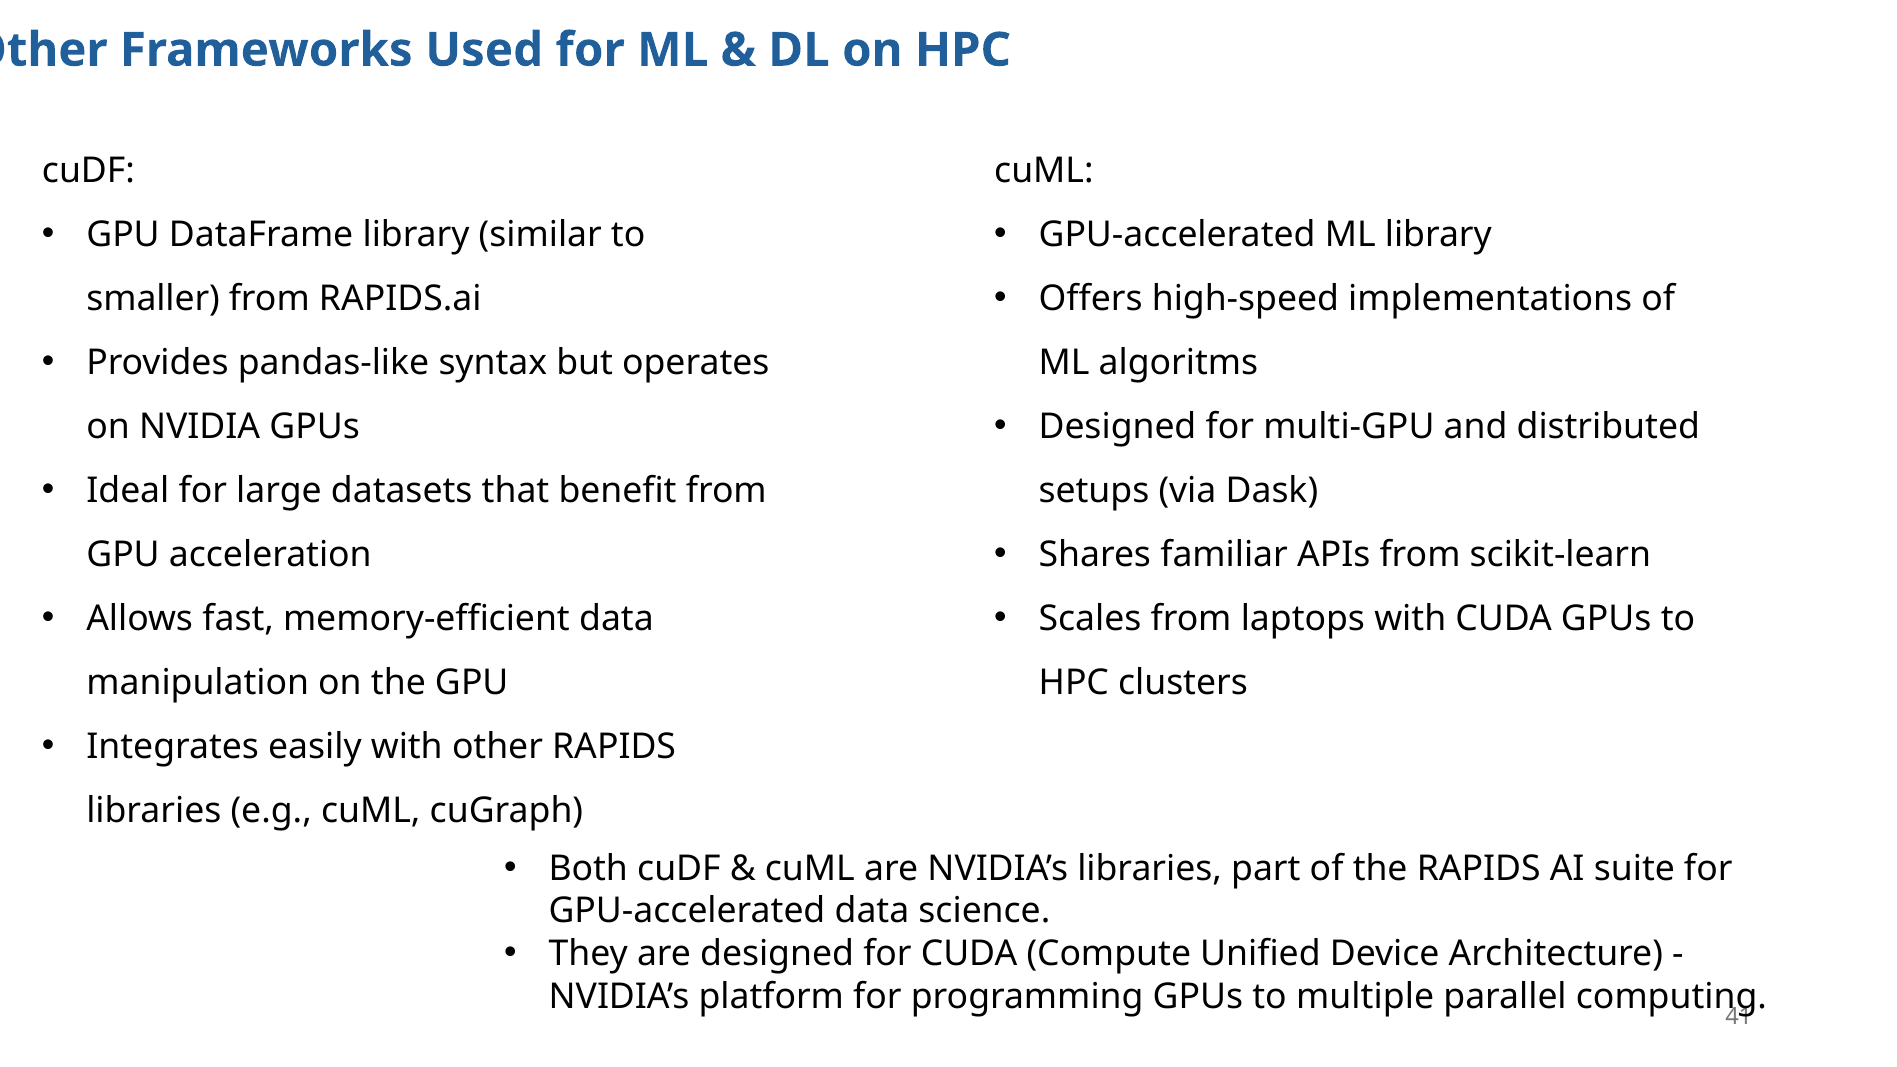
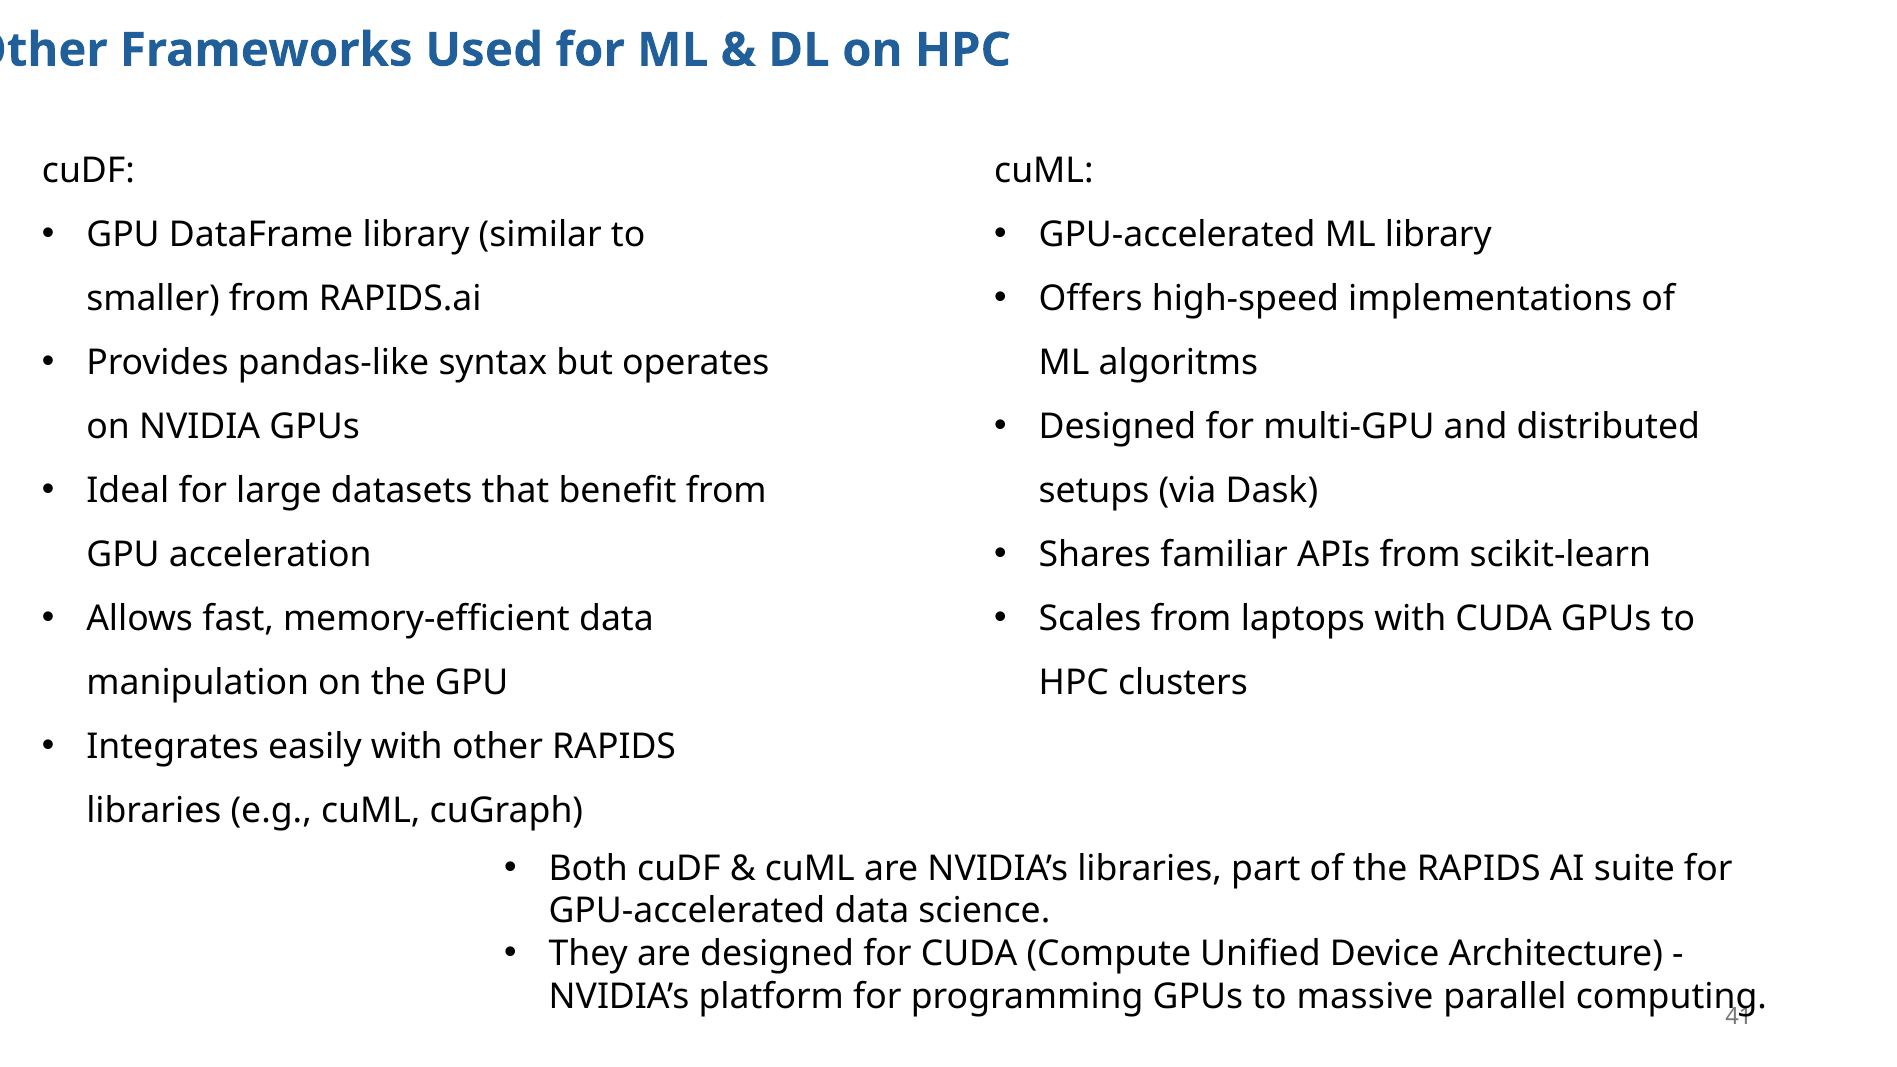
multiple: multiple -> massive (1365, 997)
